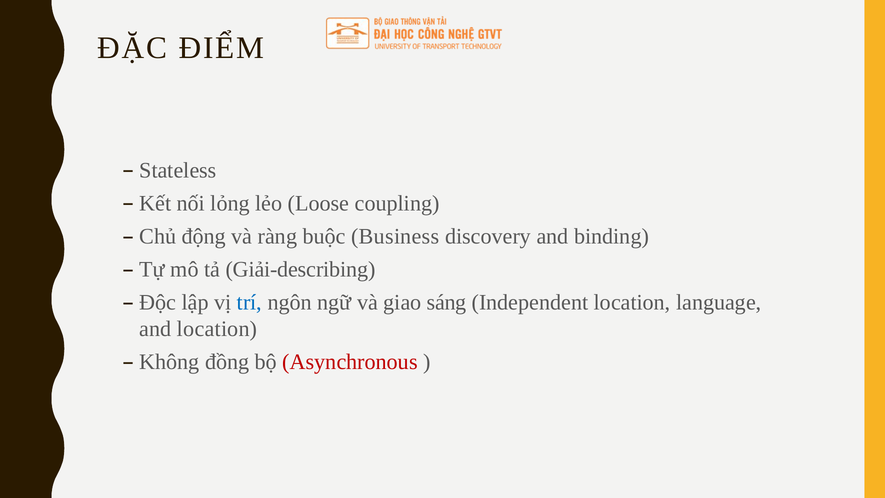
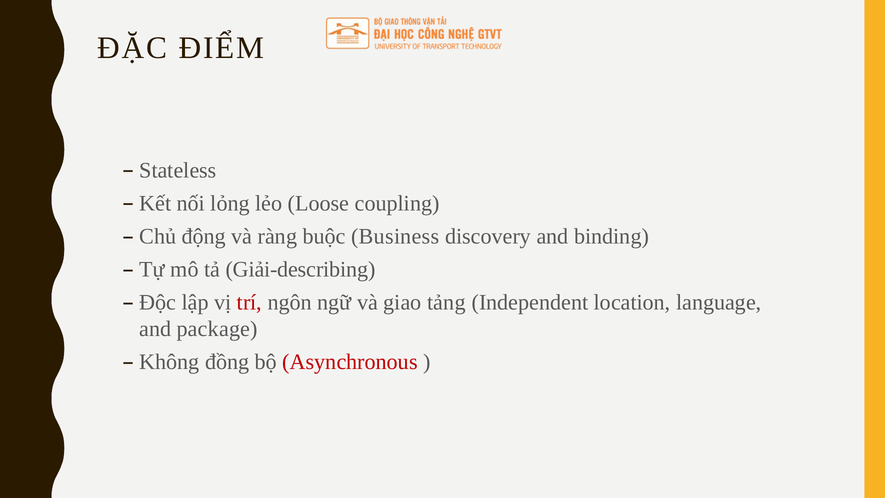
trí colour: blue -> red (249, 302)
sáng: sáng -> tảng (446, 302)
and location: location -> package (217, 329)
